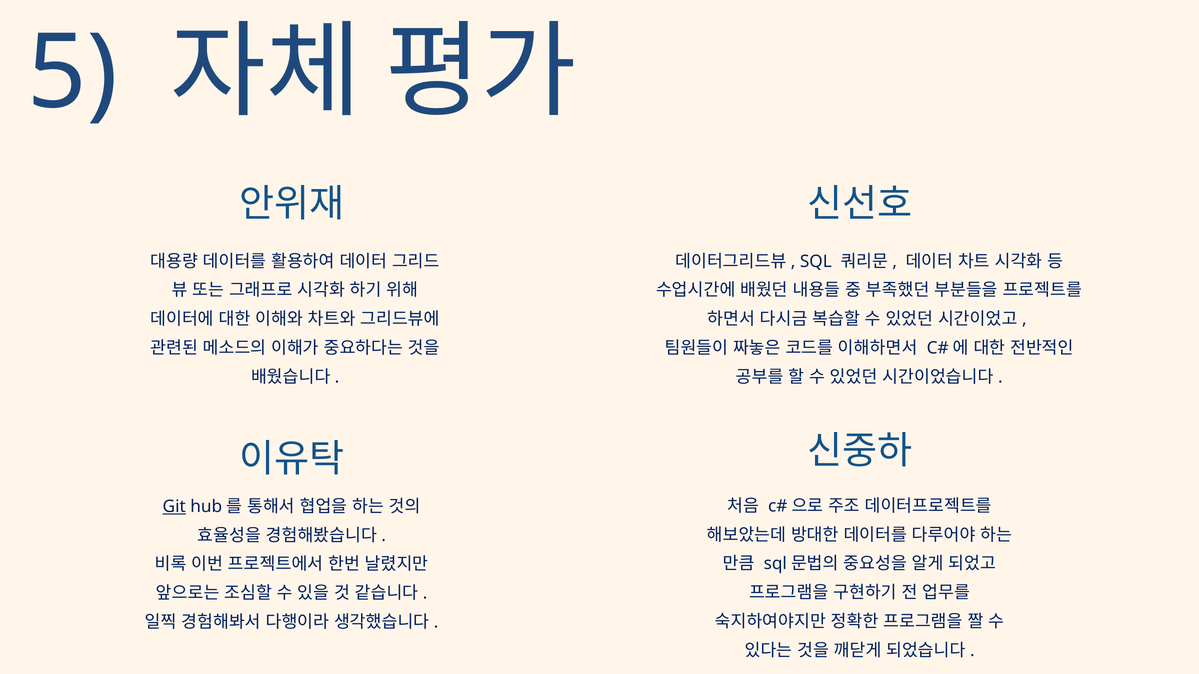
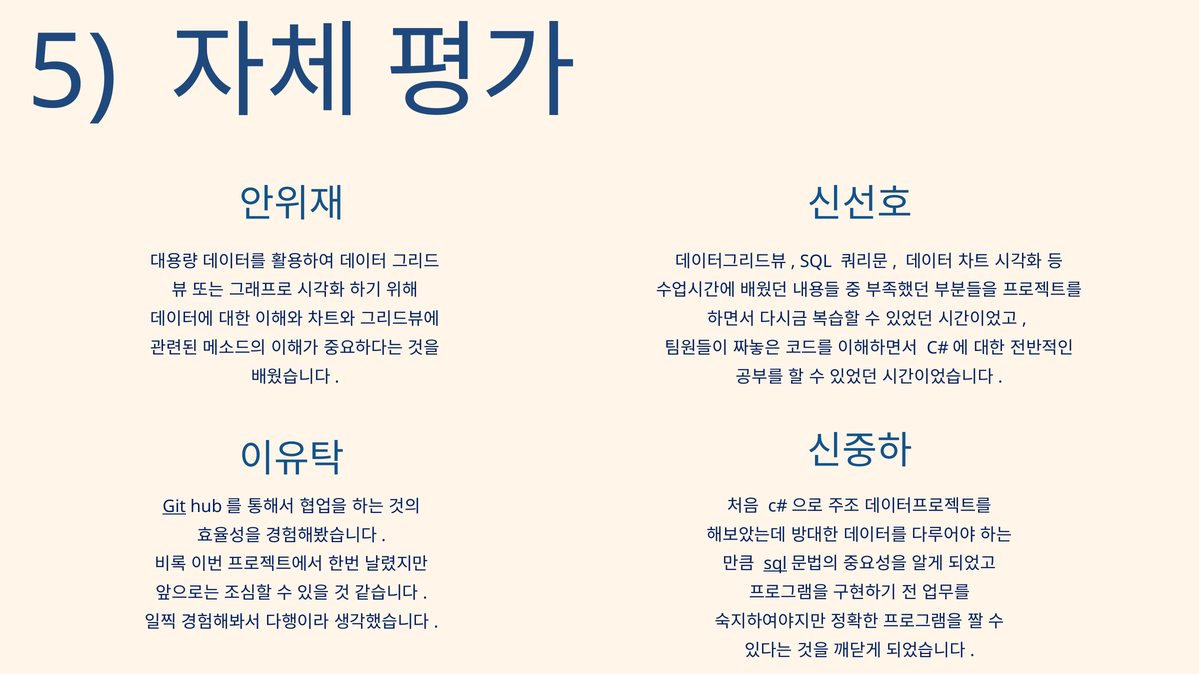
sql underline: none -> present (775, 564)
